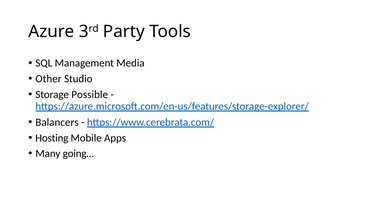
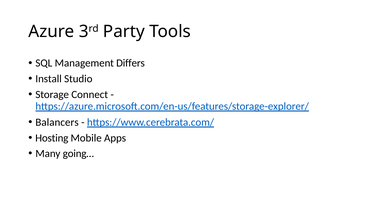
Media: Media -> Differs (131, 63)
Other: Other -> Install (49, 79)
Possible: Possible -> Connect (90, 94)
